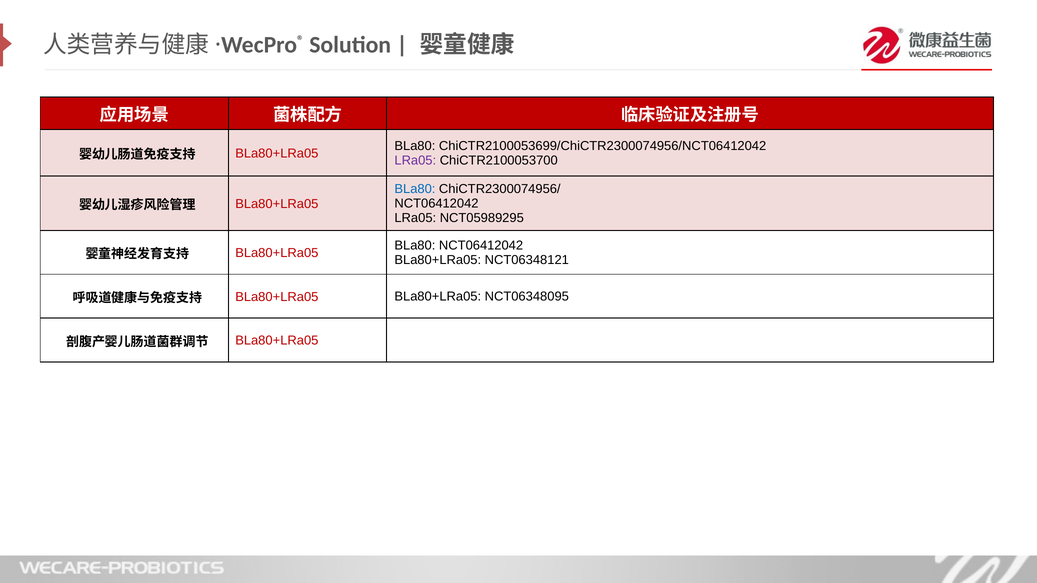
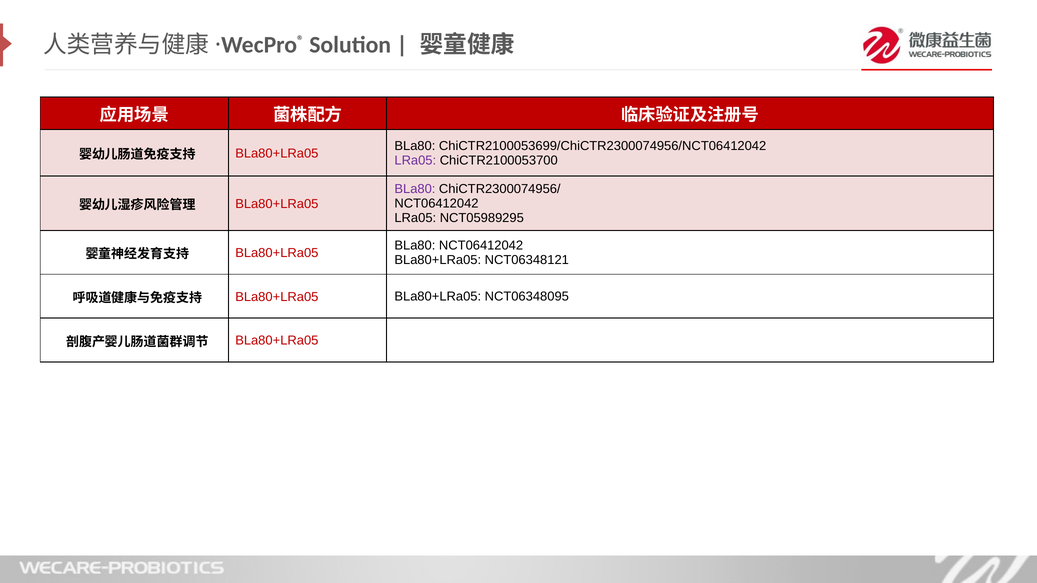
BLa80 colour: blue -> purple (415, 189)
